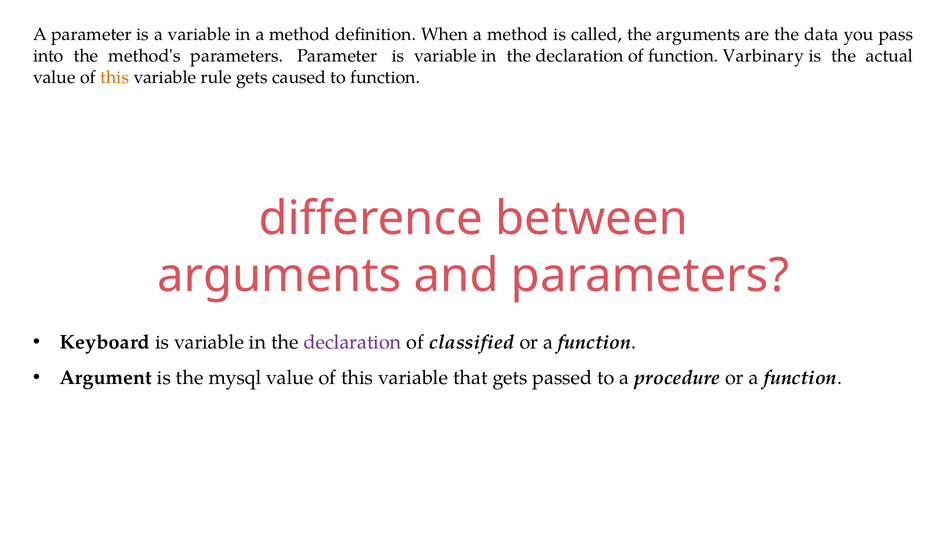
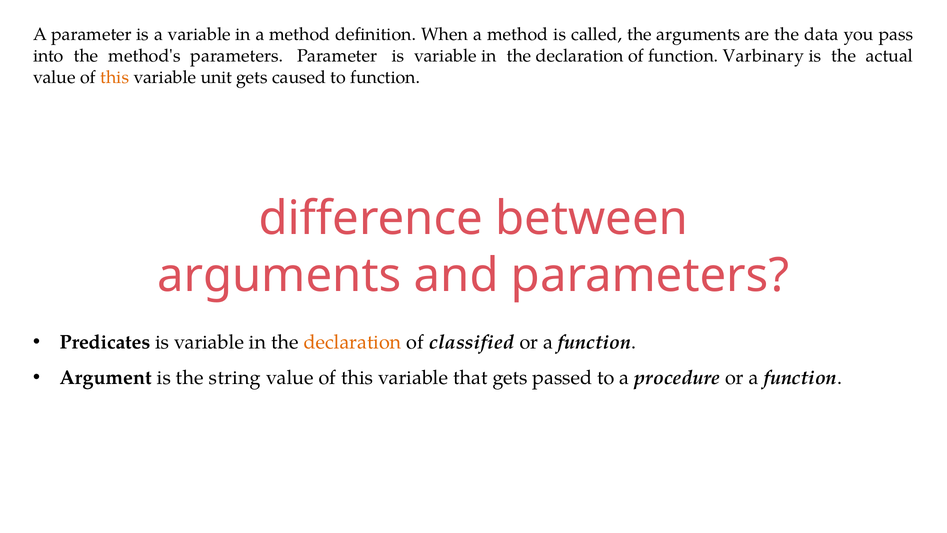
rule: rule -> unit (216, 77)
Keyboard: Keyboard -> Predicates (105, 342)
declaration colour: purple -> orange (352, 342)
mysql: mysql -> string (235, 378)
